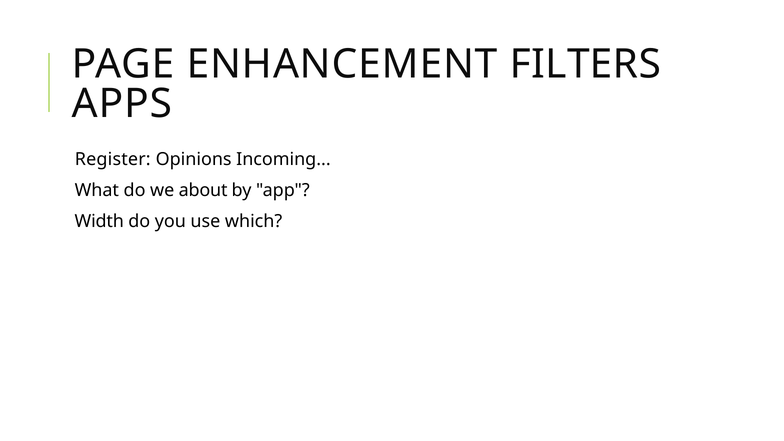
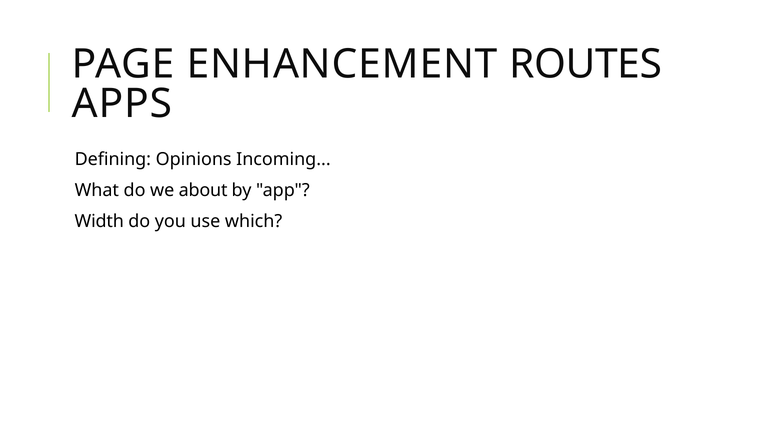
FILTERS: FILTERS -> ROUTES (586, 65)
Register: Register -> Defining (113, 160)
